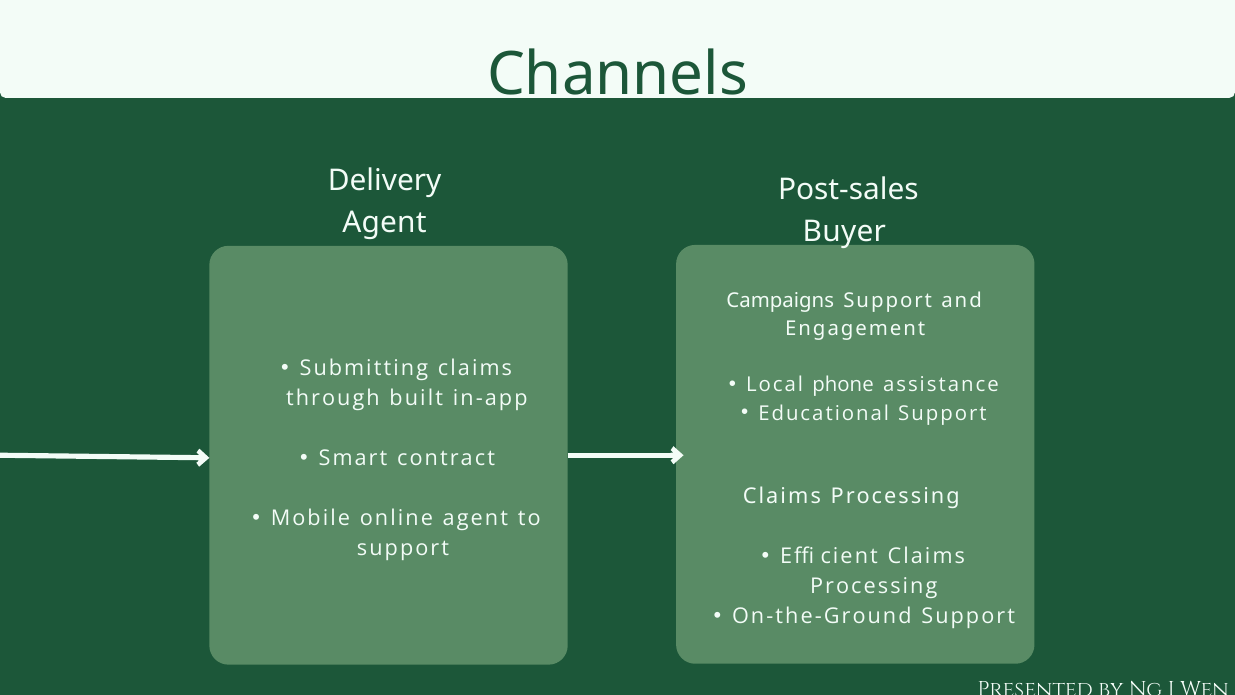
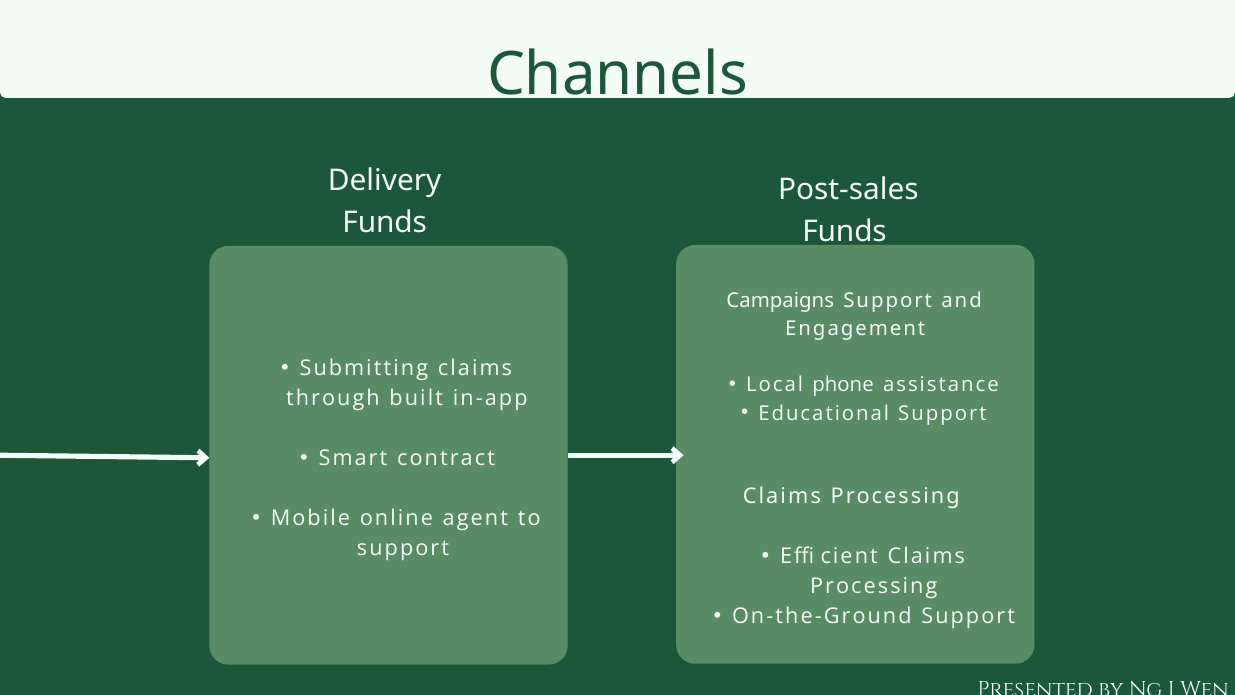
Agent: Agent -> Funds (385, 222)
Buyer: Buyer -> Funds (845, 232)
